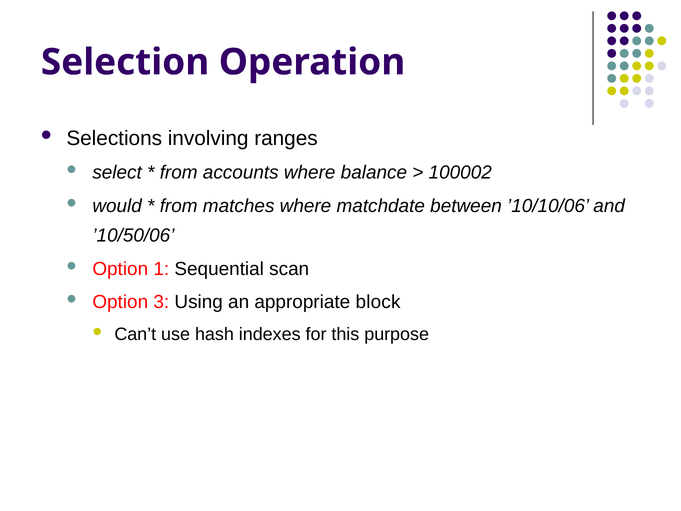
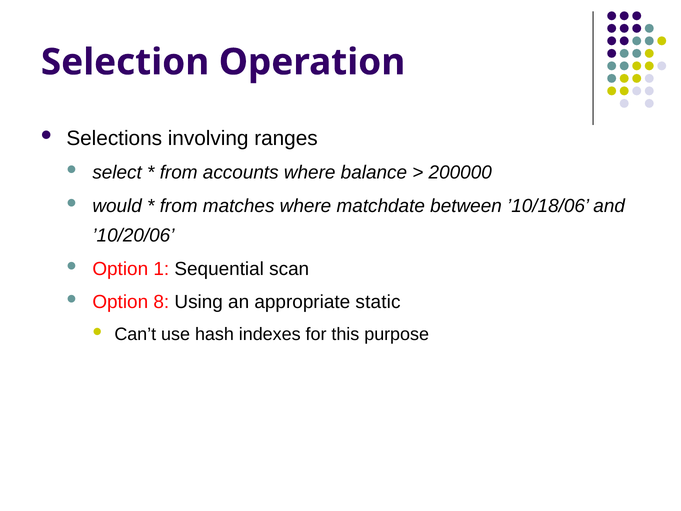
100002: 100002 -> 200000 (460, 173)
’10/10/06: ’10/10/06 -> ’10/18/06 (548, 206)
’10/50/06: ’10/50/06 -> ’10/20/06 (133, 235)
3: 3 -> 8 (161, 302)
block: block -> static (378, 302)
